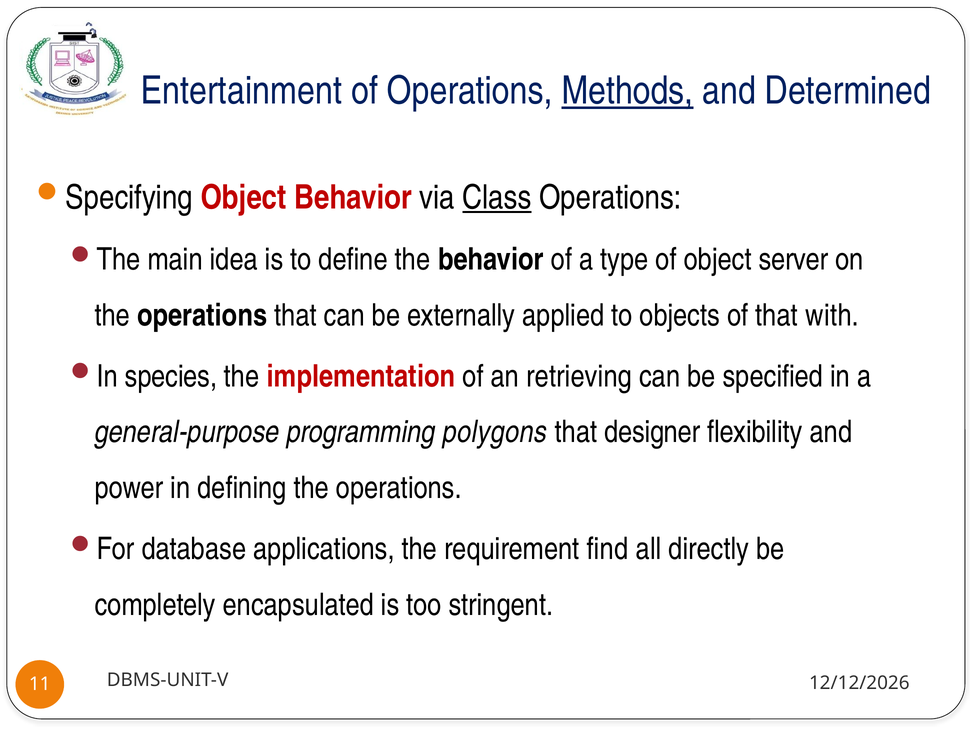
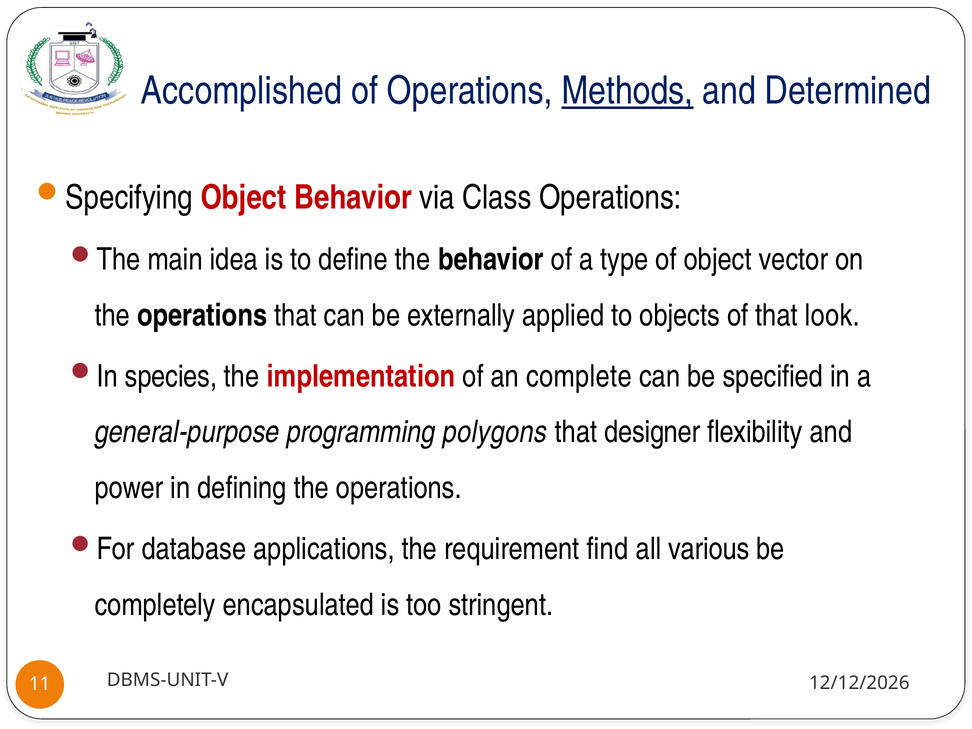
Entertainment: Entertainment -> Accomplished (241, 91)
Class underline: present -> none (497, 197)
server: server -> vector (793, 260)
with: with -> look (832, 316)
retrieving: retrieving -> complete (579, 376)
directly: directly -> various (709, 549)
